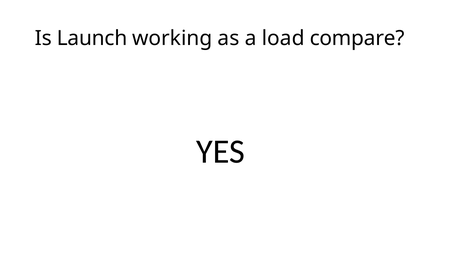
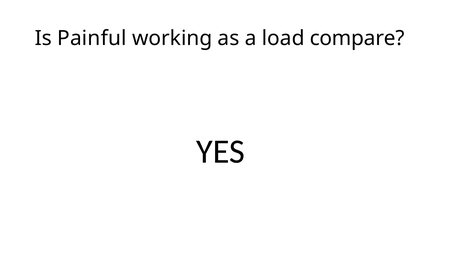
Launch: Launch -> Painful (92, 38)
